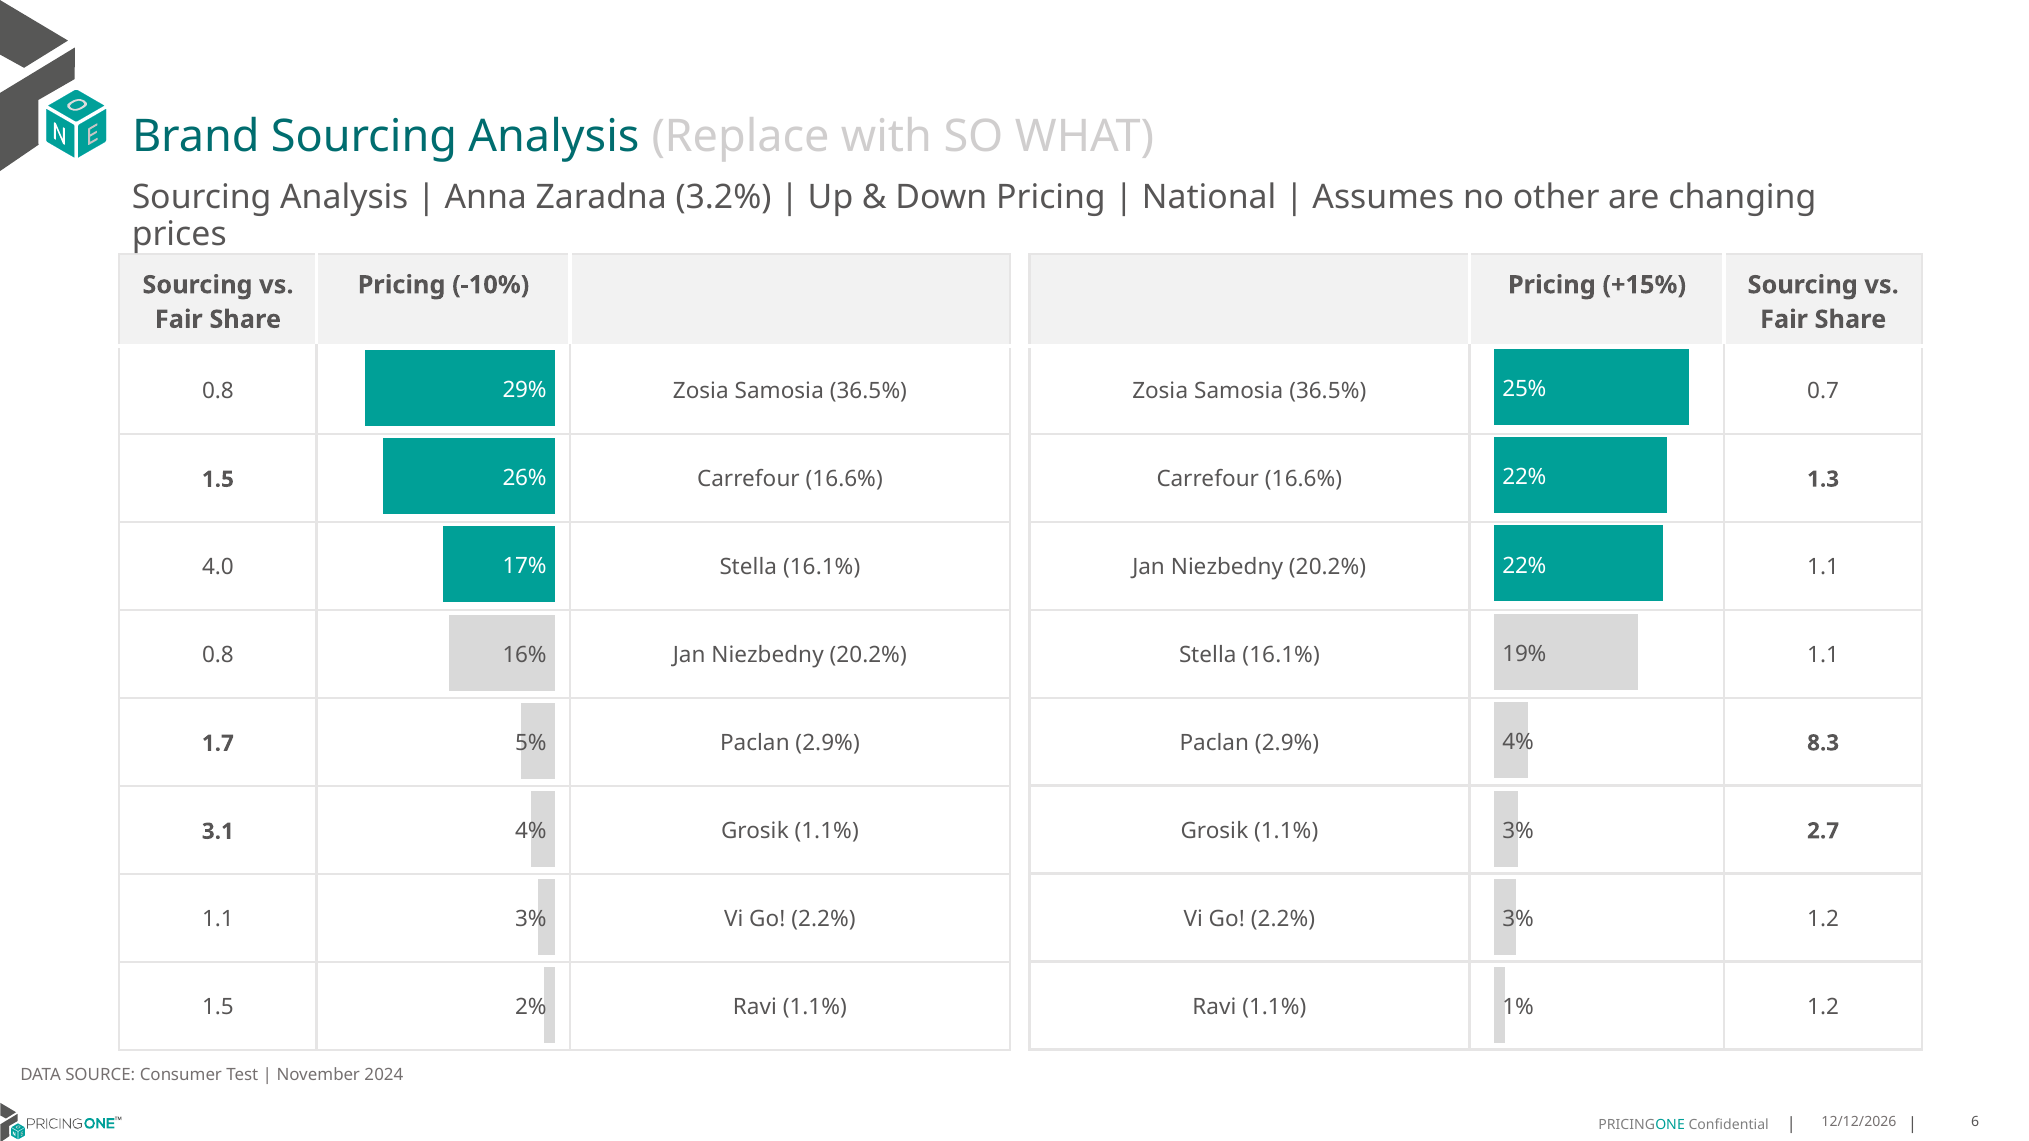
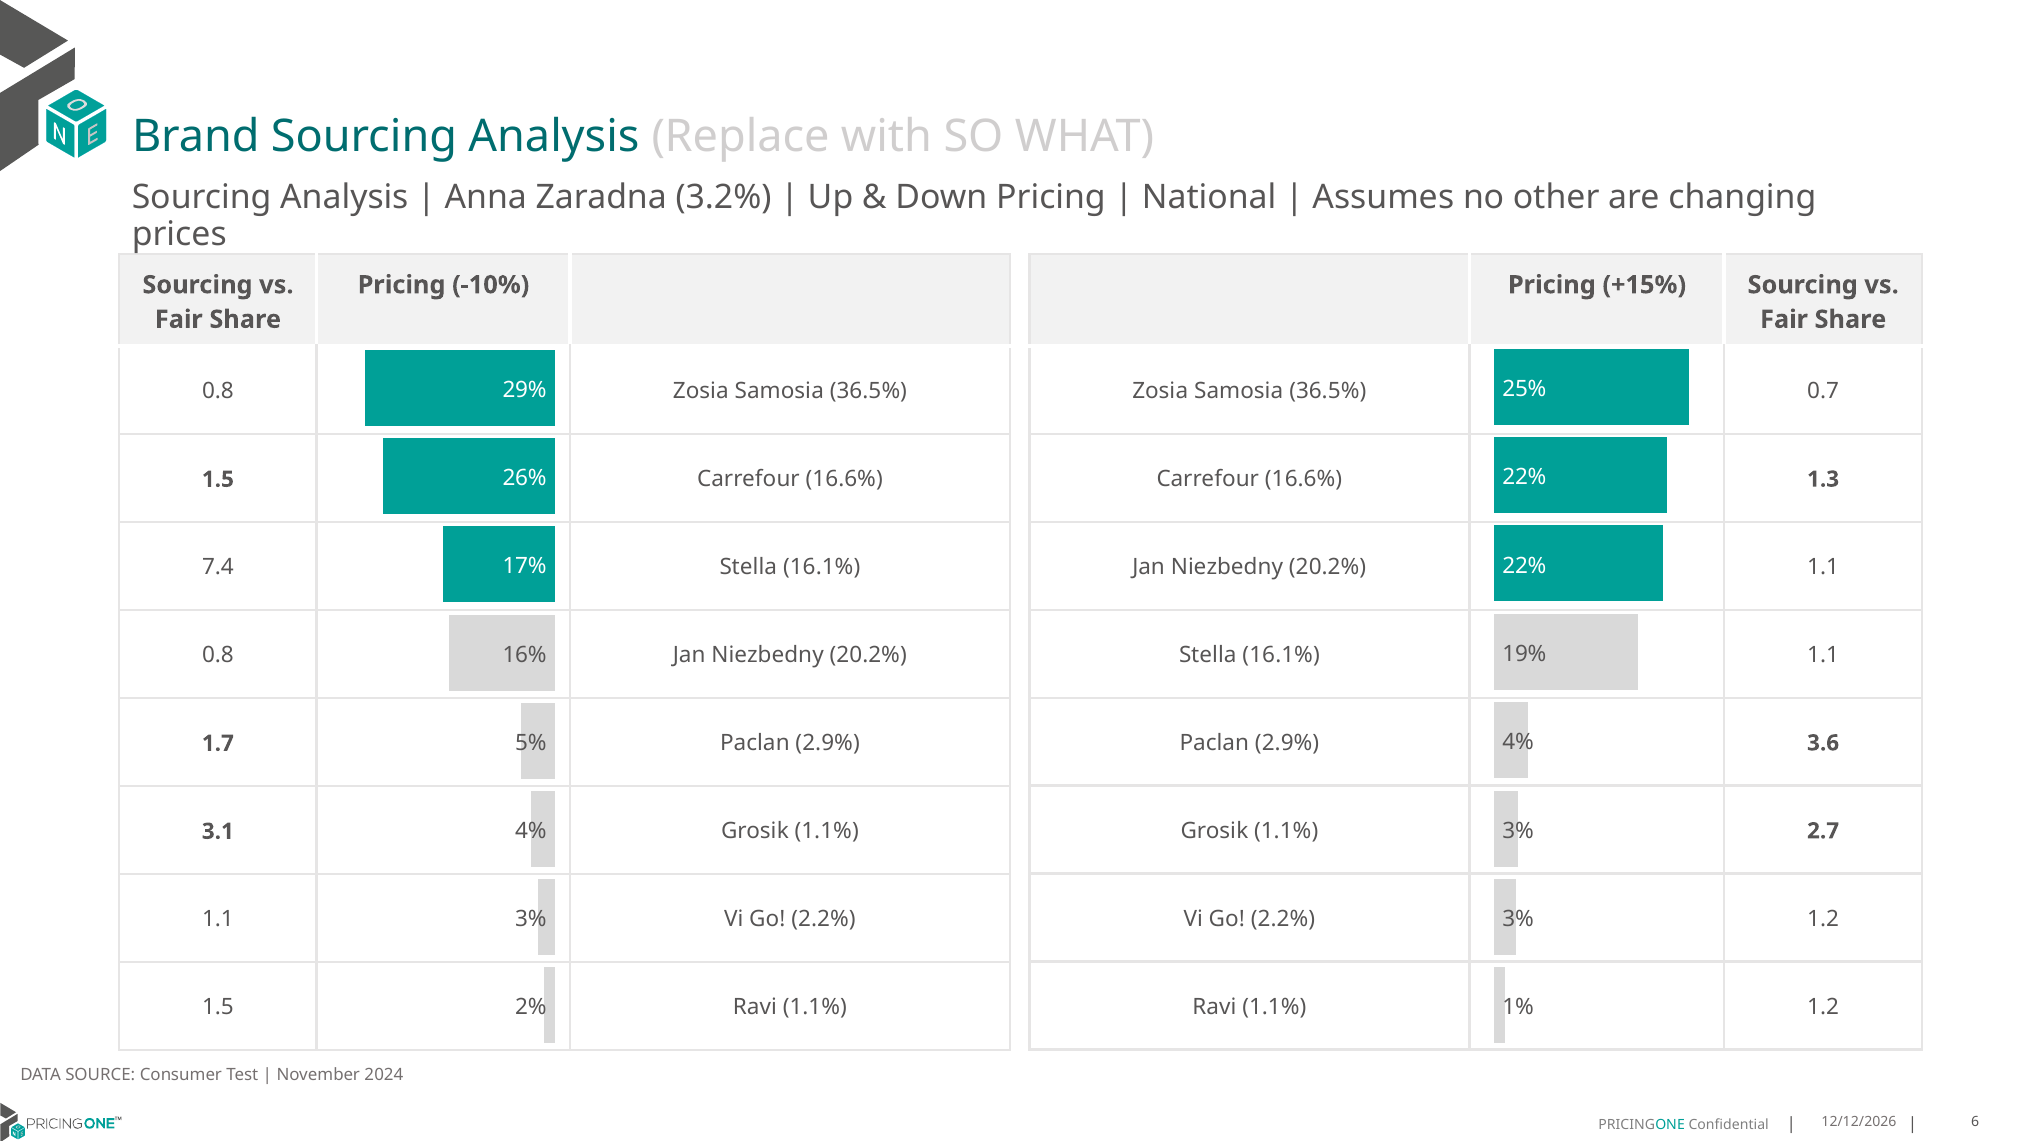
4.0: 4.0 -> 7.4 (218, 568)
8.3: 8.3 -> 3.6 (1823, 743)
